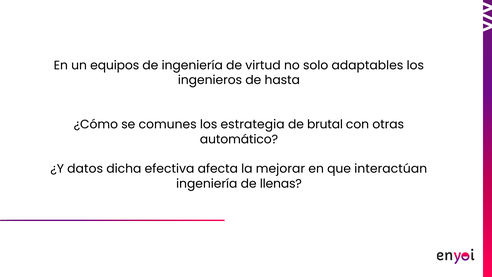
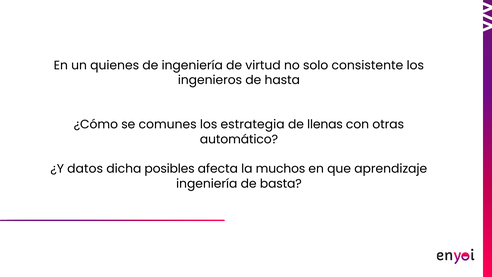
equipos: equipos -> quienes (115, 65)
adaptables: adaptables -> consistente (367, 65)
brutal: brutal -> llenas (325, 124)
efectiva: efectiva -> posibles (170, 169)
mejorar: mejorar -> muchos (281, 169)
interactúan: interactúan -> aprendizaje (391, 169)
llenas: llenas -> basta (281, 183)
